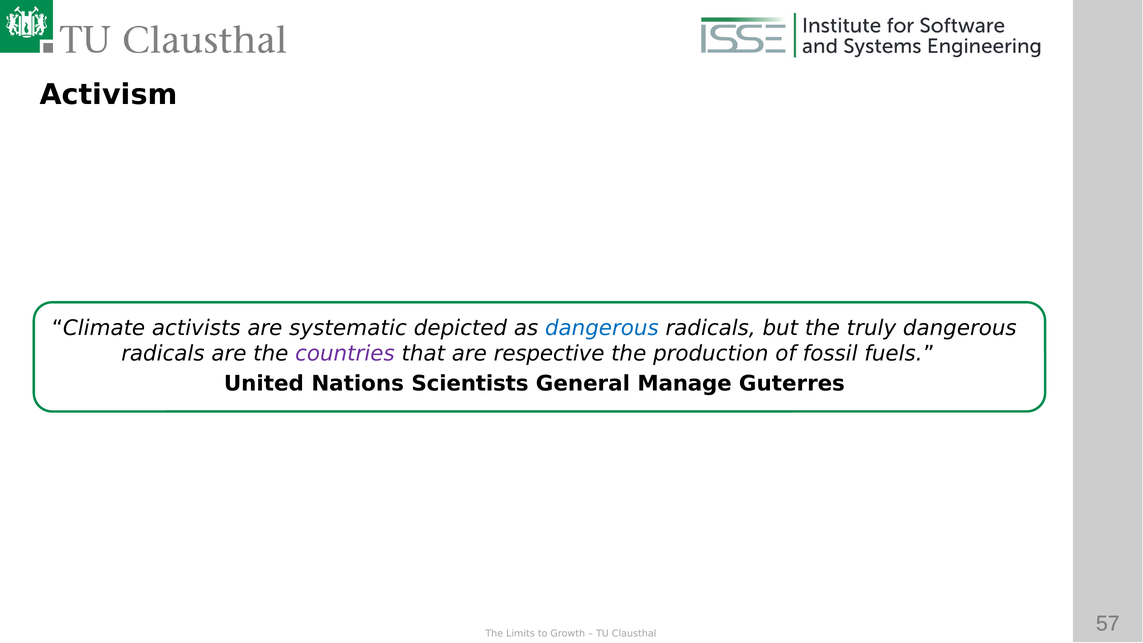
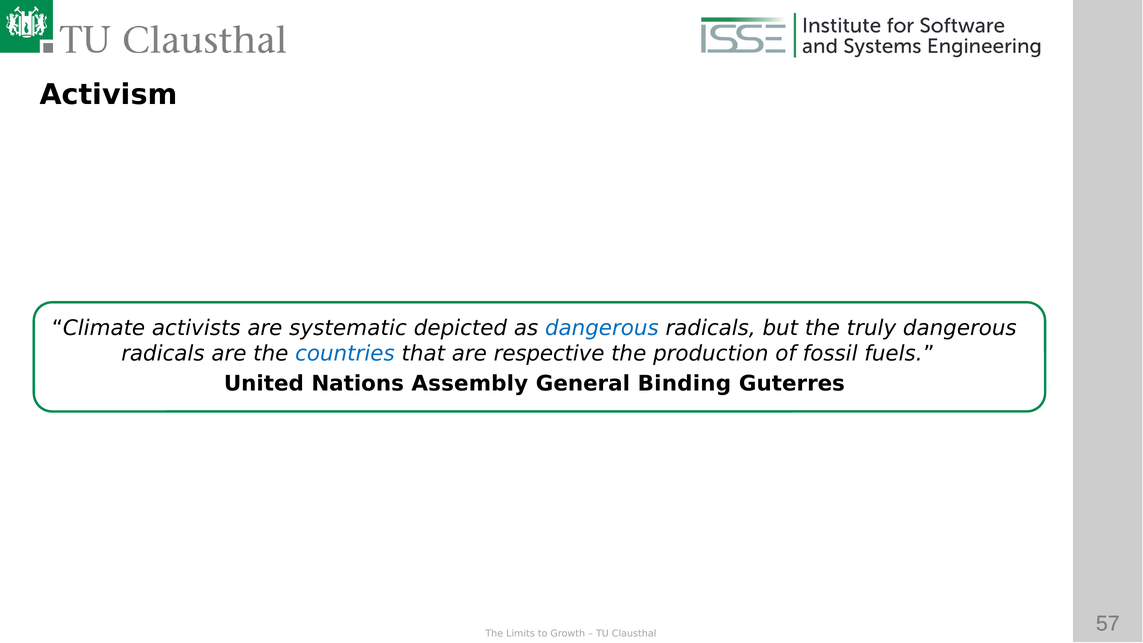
countries colour: purple -> blue (345, 354)
Scientists: Scientists -> Assembly (470, 384)
Manage: Manage -> Binding (684, 384)
